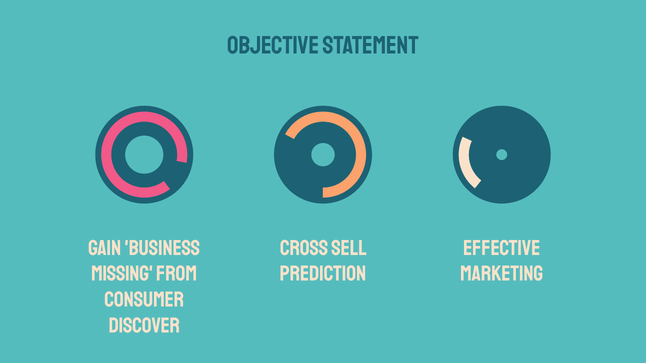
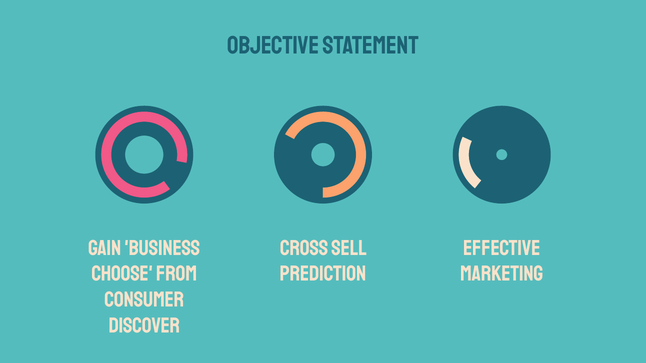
missing: missing -> choose (122, 274)
